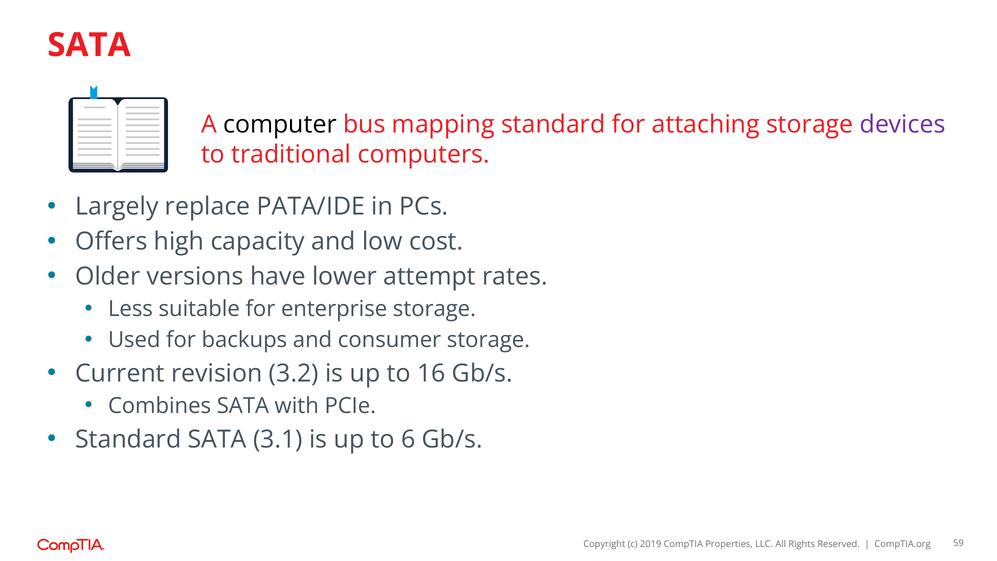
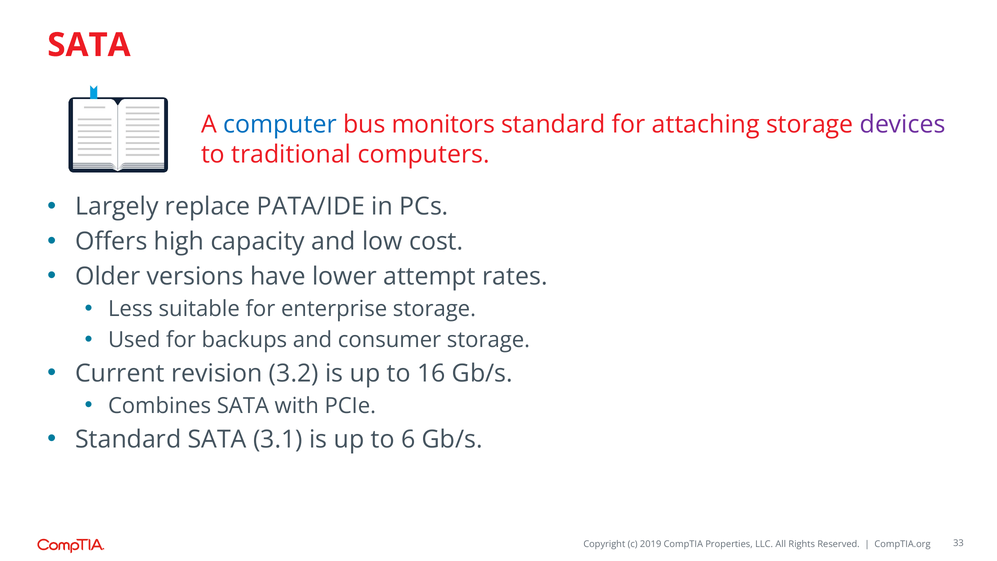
computer colour: black -> blue (280, 125)
mapping: mapping -> monitors (443, 125)
59: 59 -> 33 (958, 543)
